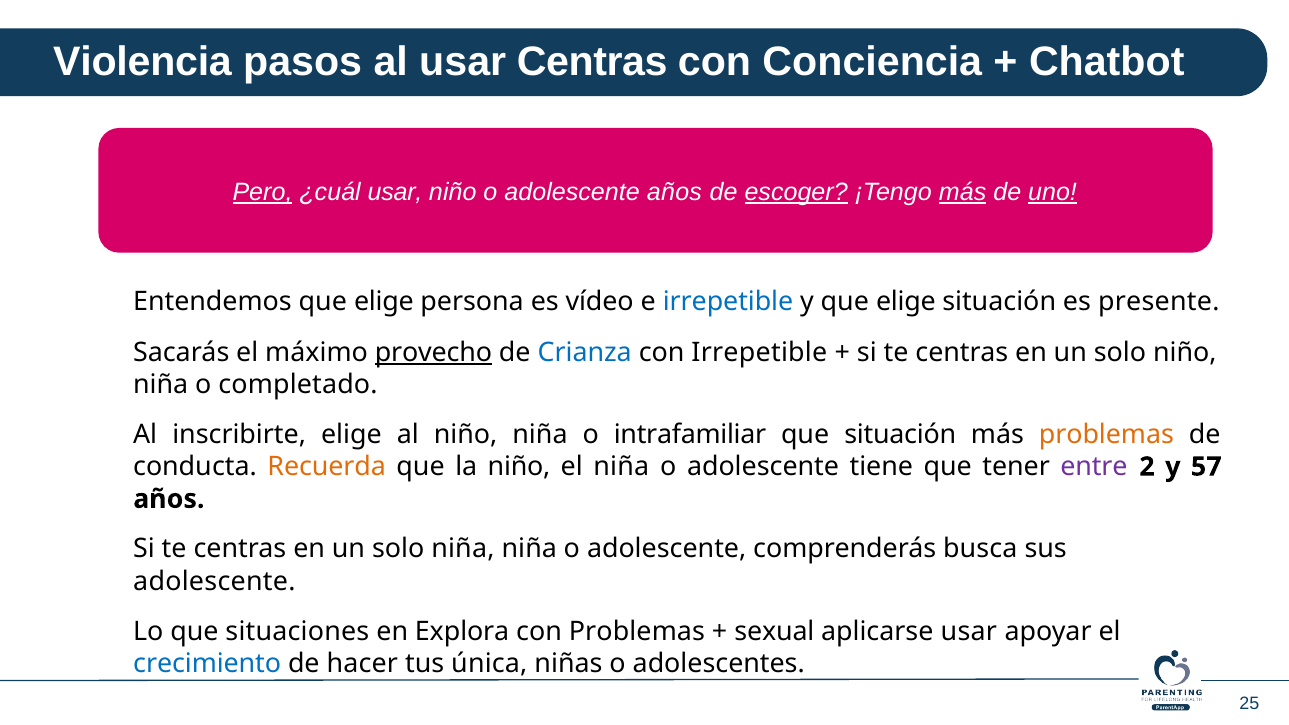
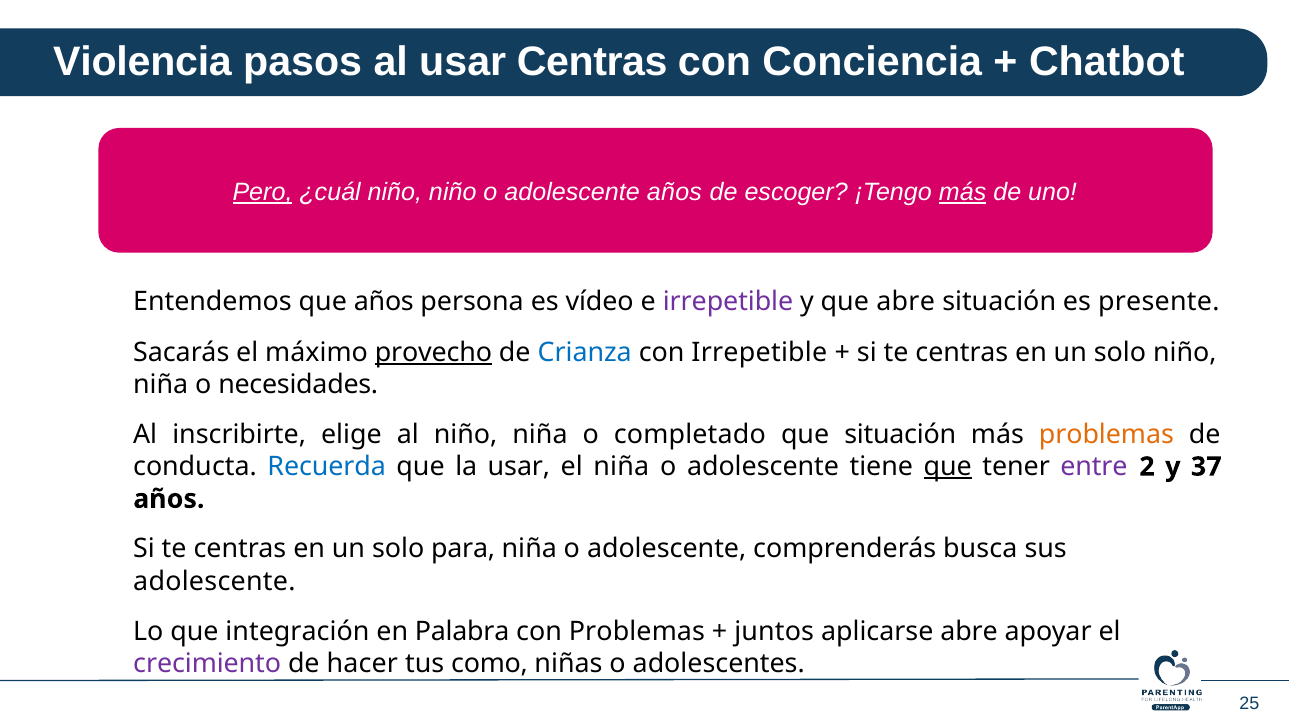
¿cuál usar: usar -> niño (395, 192)
escoger underline: present -> none (796, 192)
uno underline: present -> none (1053, 192)
Entendemos que elige: elige -> años (384, 302)
irrepetible colour: blue -> purple (728, 302)
y que elige: elige -> abre (906, 302)
completado: completado -> necesidades (298, 384)
intrafamiliar: intrafamiliar -> completado (690, 435)
Recuerda colour: orange -> blue (327, 467)
la niño: niño -> usar (519, 467)
que underline: none -> present (948, 467)
57: 57 -> 37 (1206, 467)
solo niña: niña -> para (463, 549)
situaciones: situaciones -> integración (297, 632)
Explora: Explora -> Palabra (462, 632)
sexual: sexual -> juntos (774, 632)
aplicarse usar: usar -> abre (969, 632)
crecimiento colour: blue -> purple (207, 664)
única: única -> como (490, 664)
